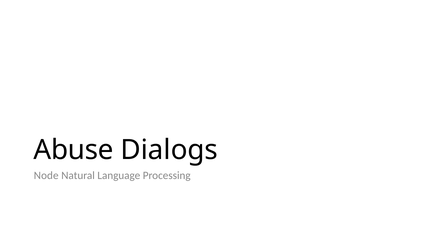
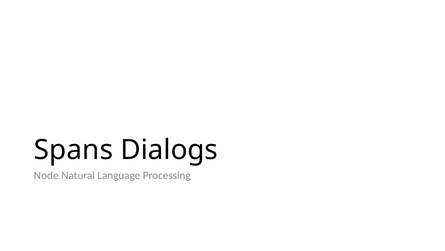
Abuse: Abuse -> Spans (73, 150)
